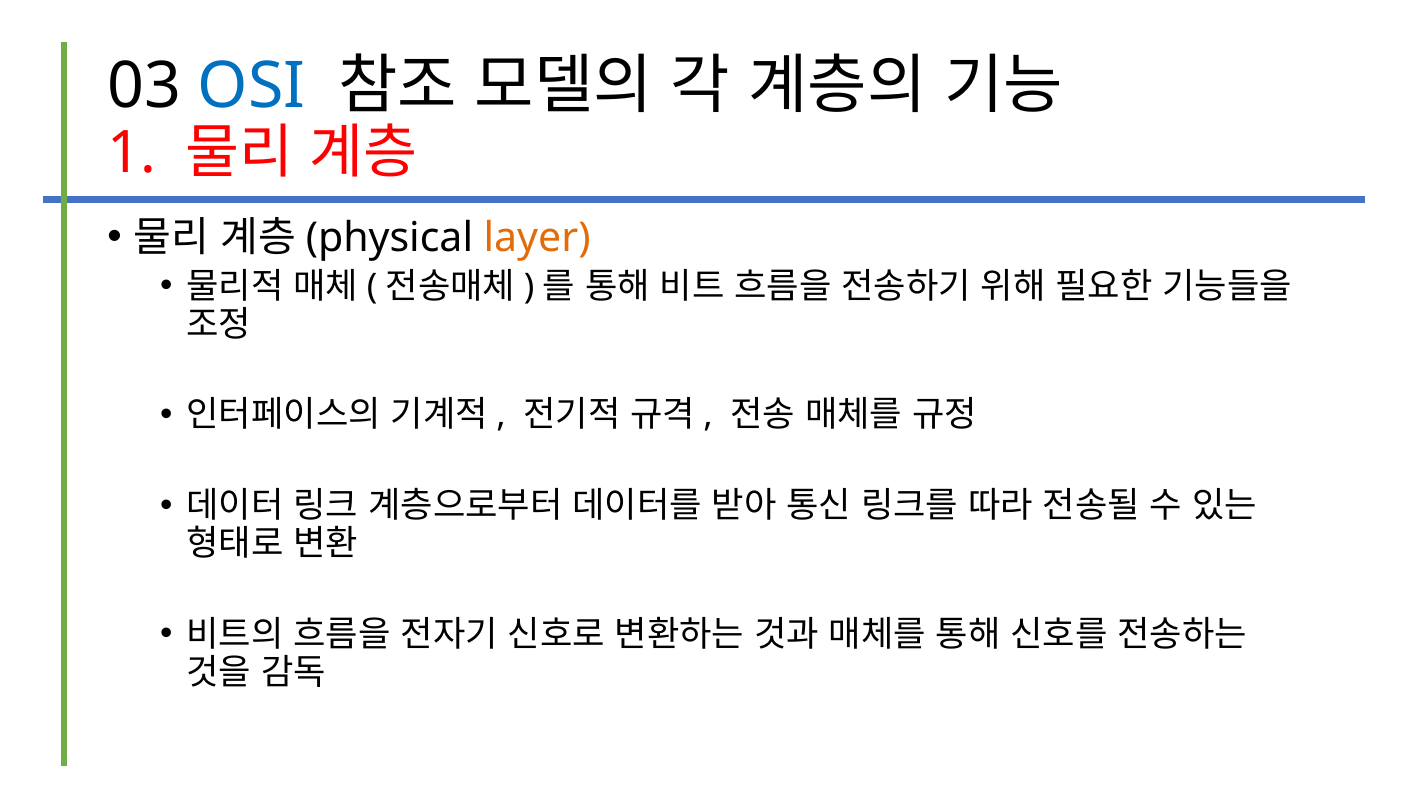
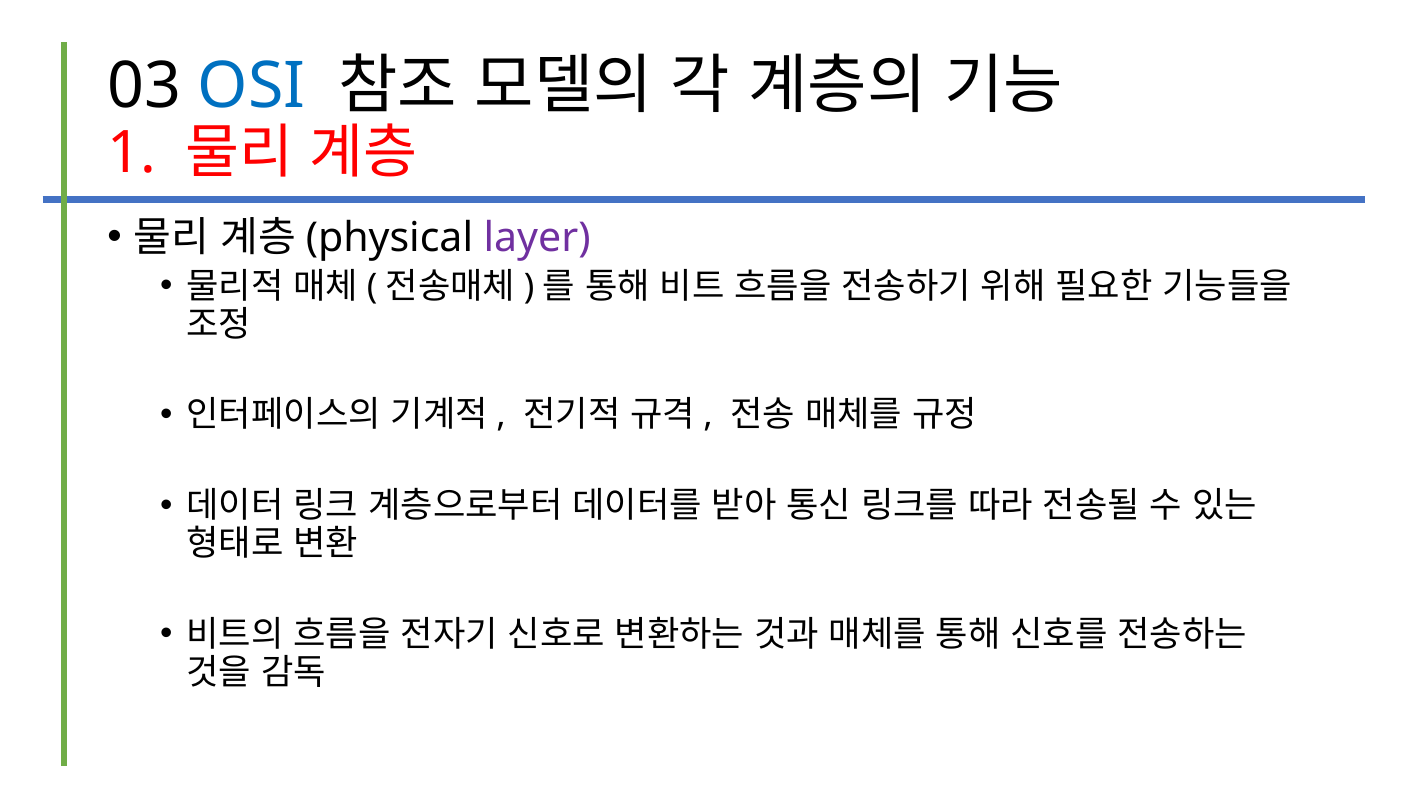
layer colour: orange -> purple (537, 238)
